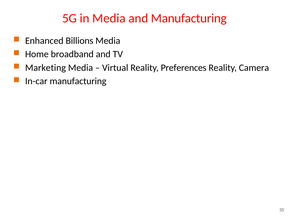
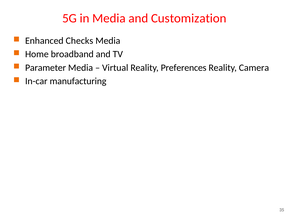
and Manufacturing: Manufacturing -> Customization (189, 18)
Billions: Billions -> Checks (79, 41)
Marketing: Marketing -> Parameter (46, 68)
